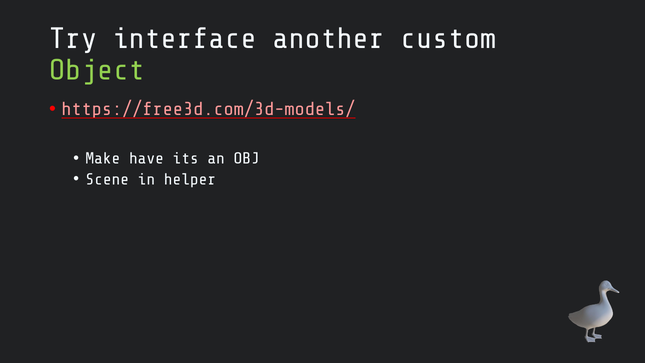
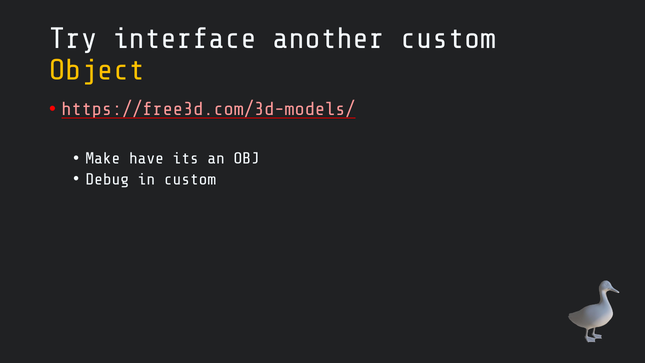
Object colour: light green -> yellow (97, 70)
Scene: Scene -> Debug (107, 179)
in helper: helper -> custom (190, 179)
